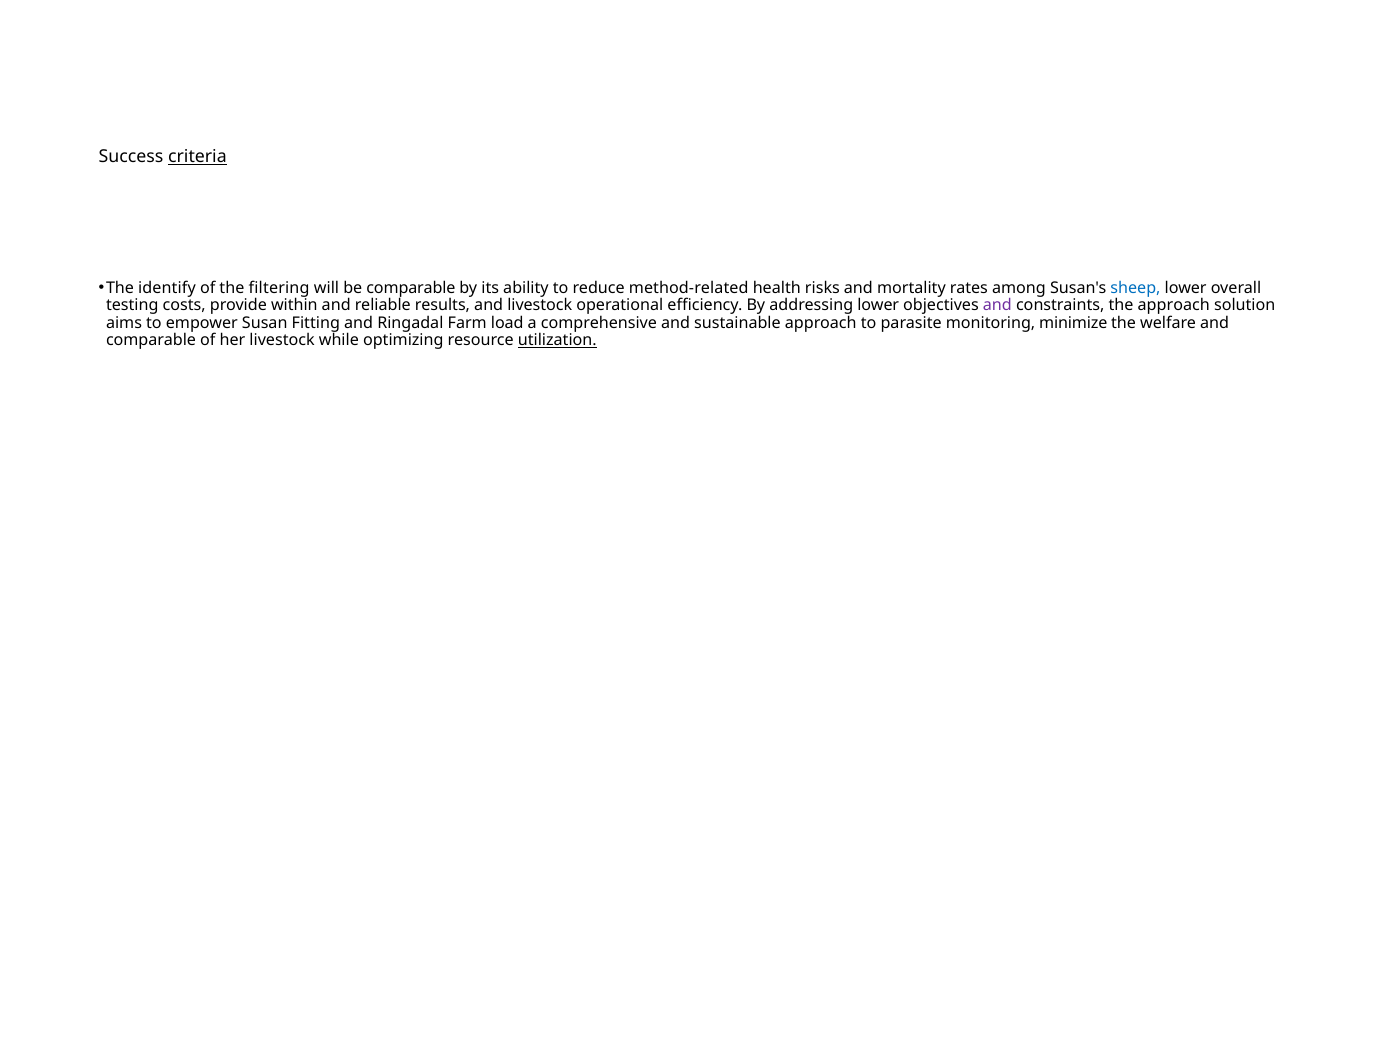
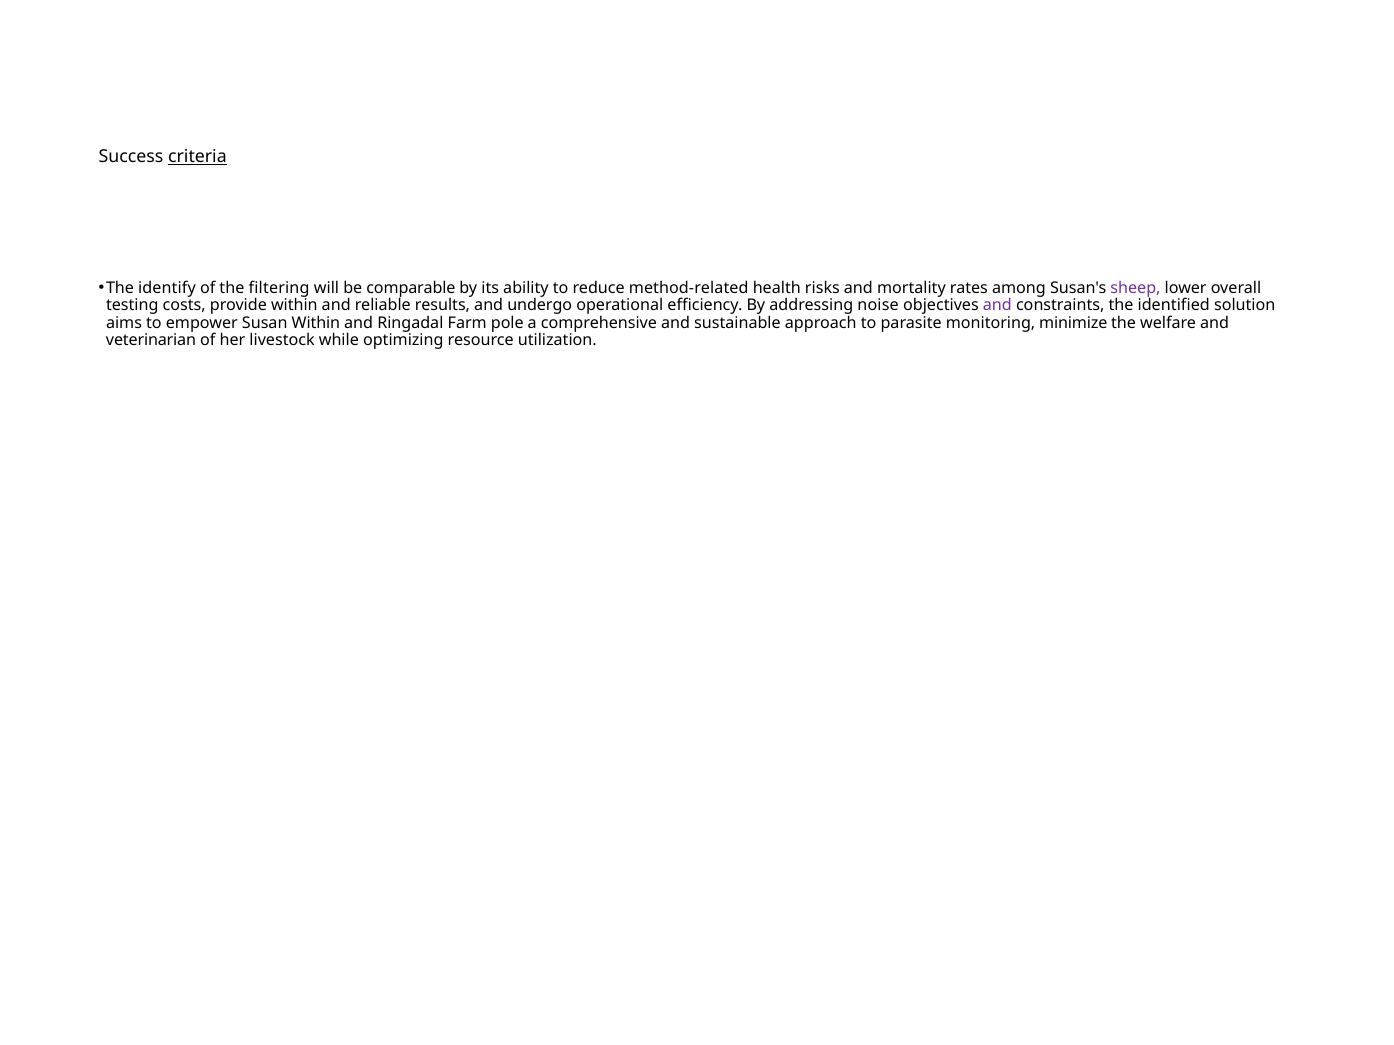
sheep colour: blue -> purple (1135, 288)
and livestock: livestock -> undergo (540, 306)
addressing lower: lower -> noise (878, 306)
the approach: approach -> identified (1174, 306)
Susan Fitting: Fitting -> Within (316, 323)
load: load -> pole (507, 323)
comparable: comparable -> veterinarian (151, 341)
utilization underline: present -> none (557, 341)
